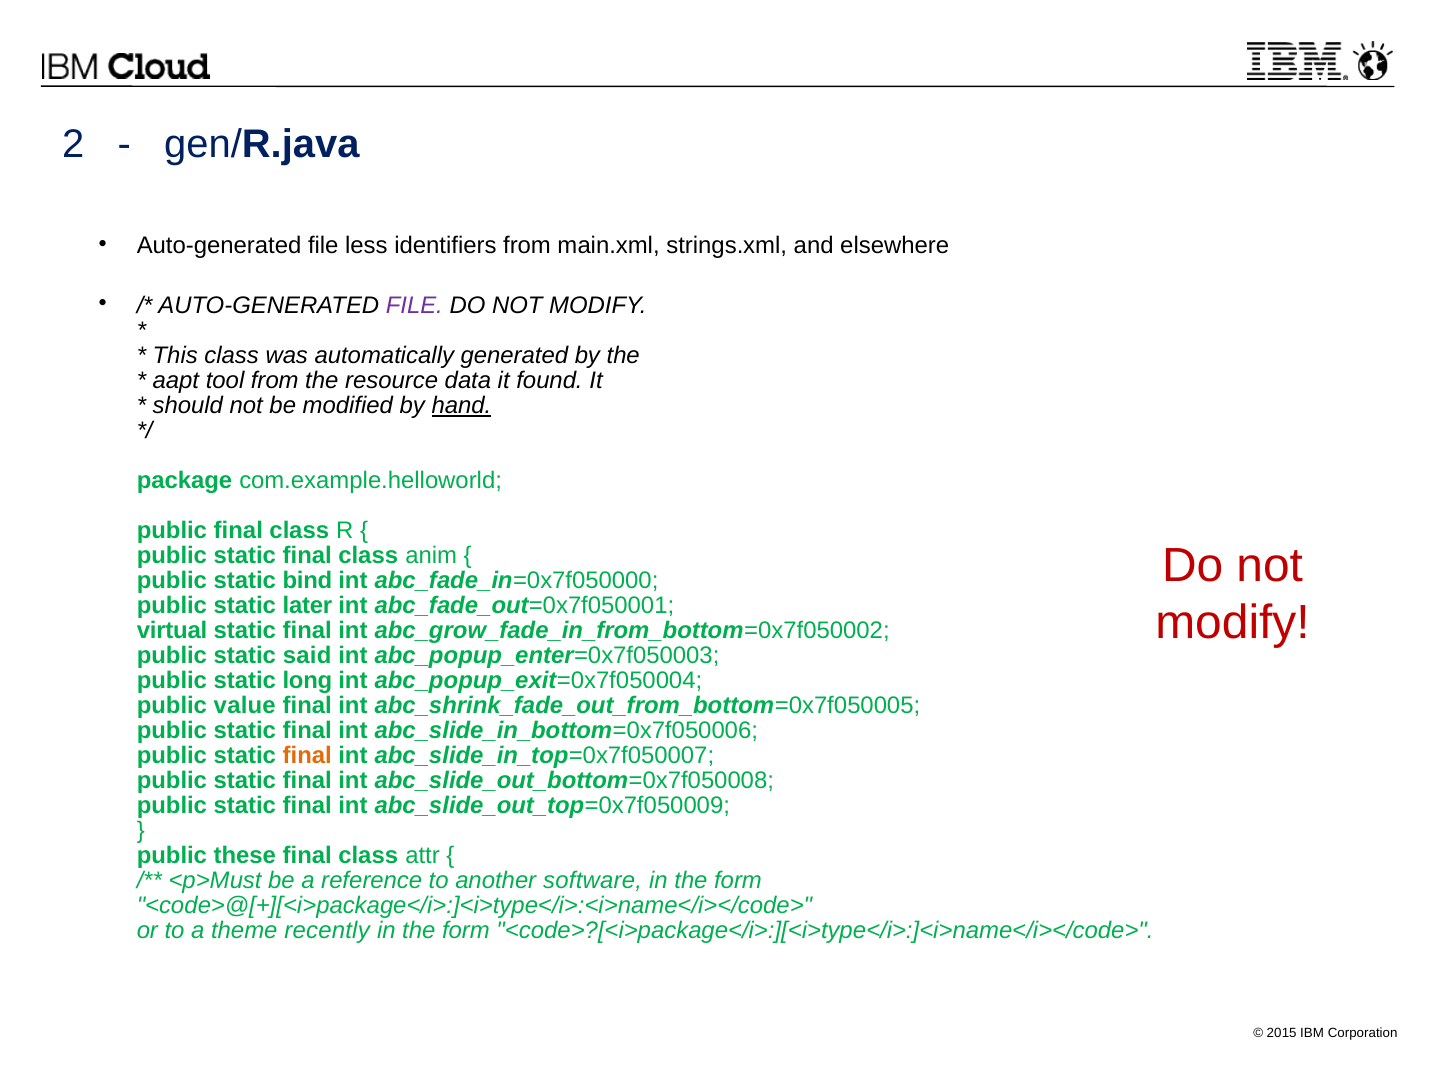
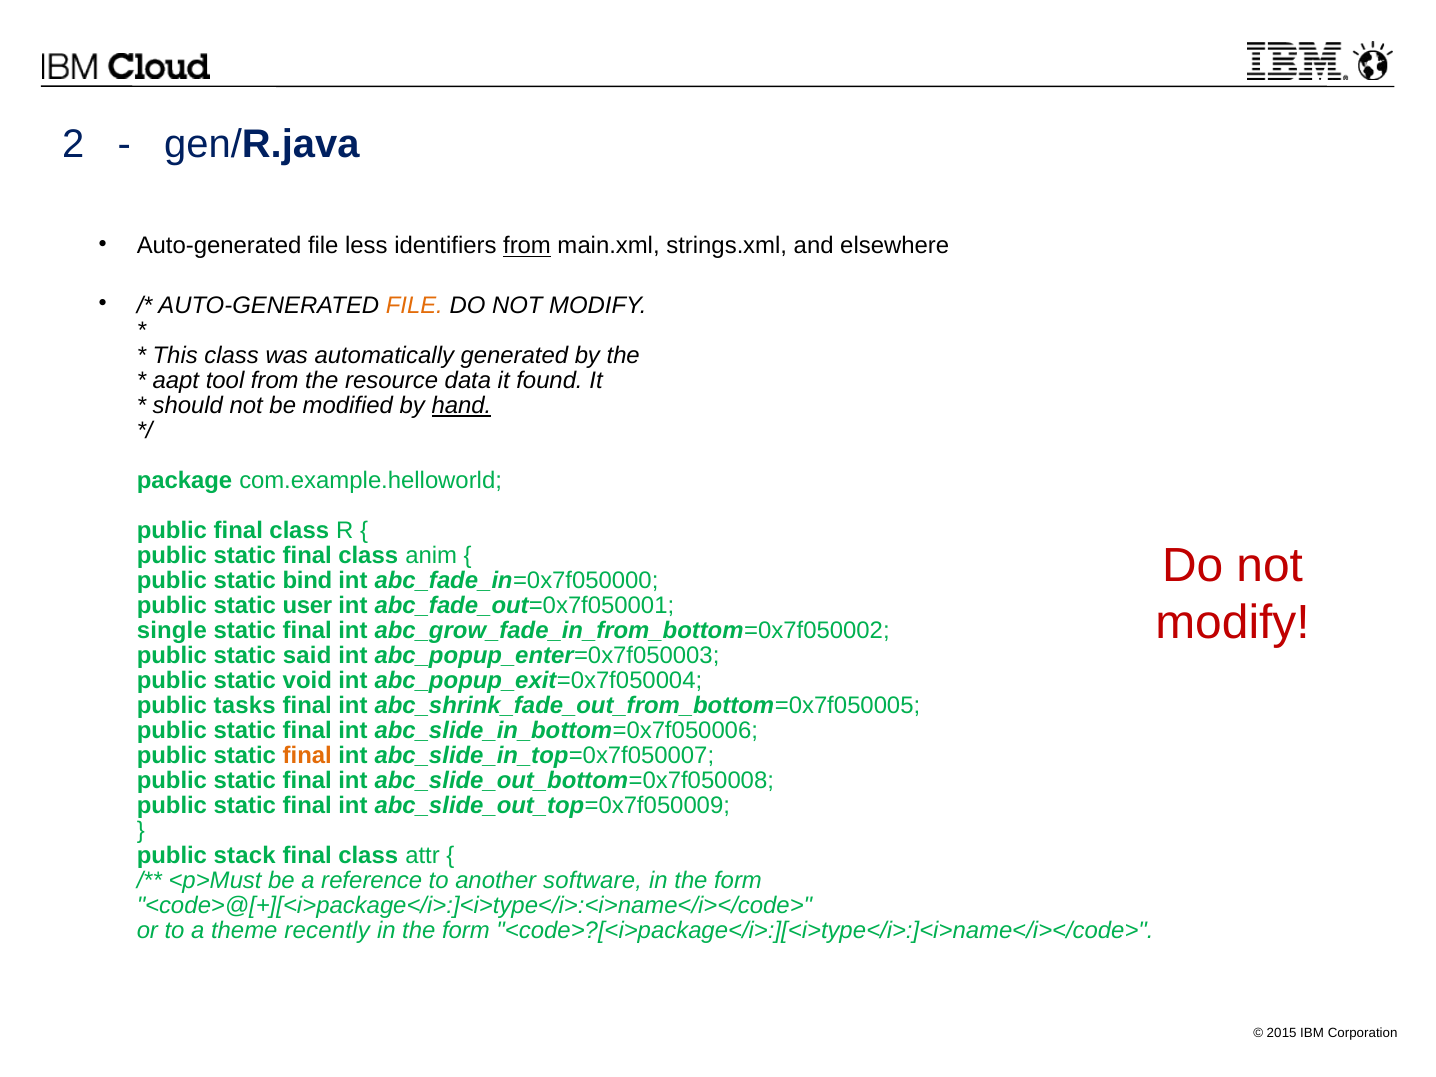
from underline: none -> present (527, 246)
FILE colour: purple -> orange (414, 306)
later: later -> user (307, 606)
virtual: virtual -> single (172, 631)
long: long -> void (307, 680)
value: value -> tasks (245, 705)
these: these -> stack (245, 855)
